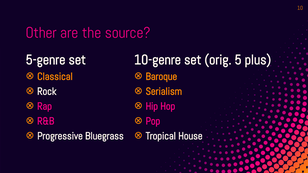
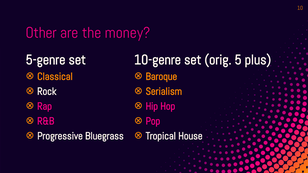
source: source -> money (128, 33)
